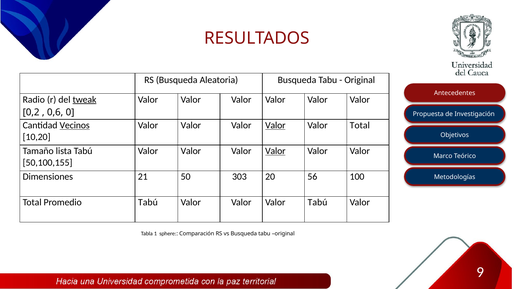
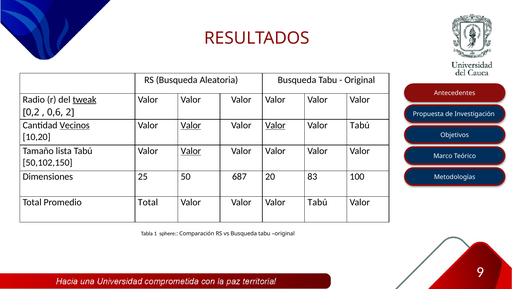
0: 0 -> 2 (70, 112)
Valor underline: none -> present (191, 125)
Total: Total -> Tabú (360, 125)
Valor underline: none -> present (191, 151)
Valor underline: present -> none (275, 151)
50,100,155: 50,100,155 -> 50,102,150 (48, 163)
21: 21 -> 25 (143, 177)
303: 303 -> 687 (239, 177)
56: 56 -> 83 (312, 177)
Promedio Tabú: Tabú -> Total (148, 203)
